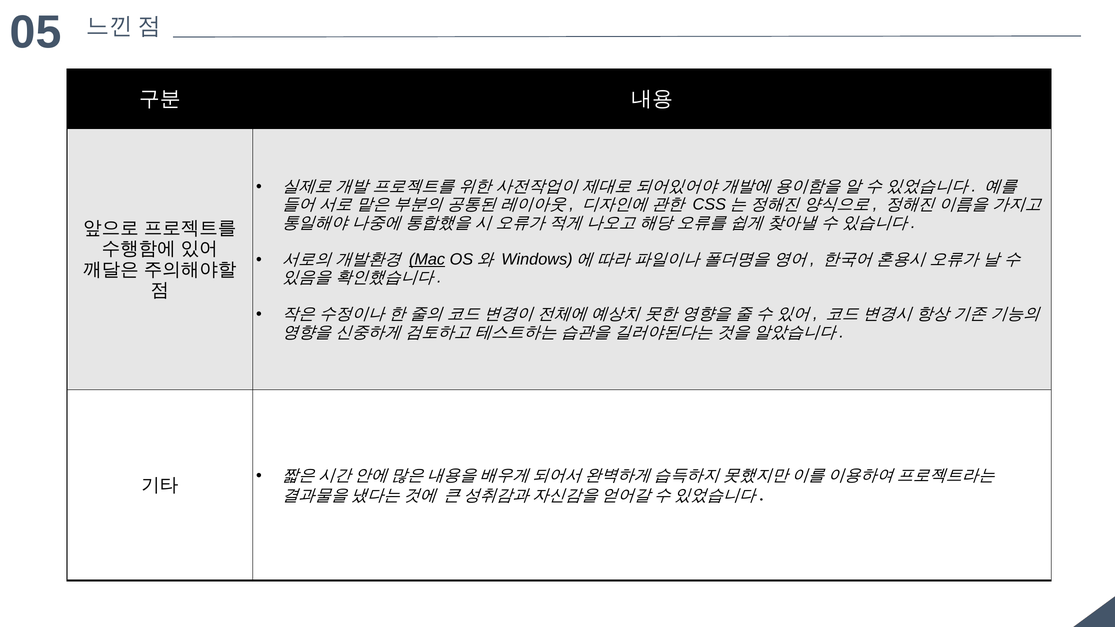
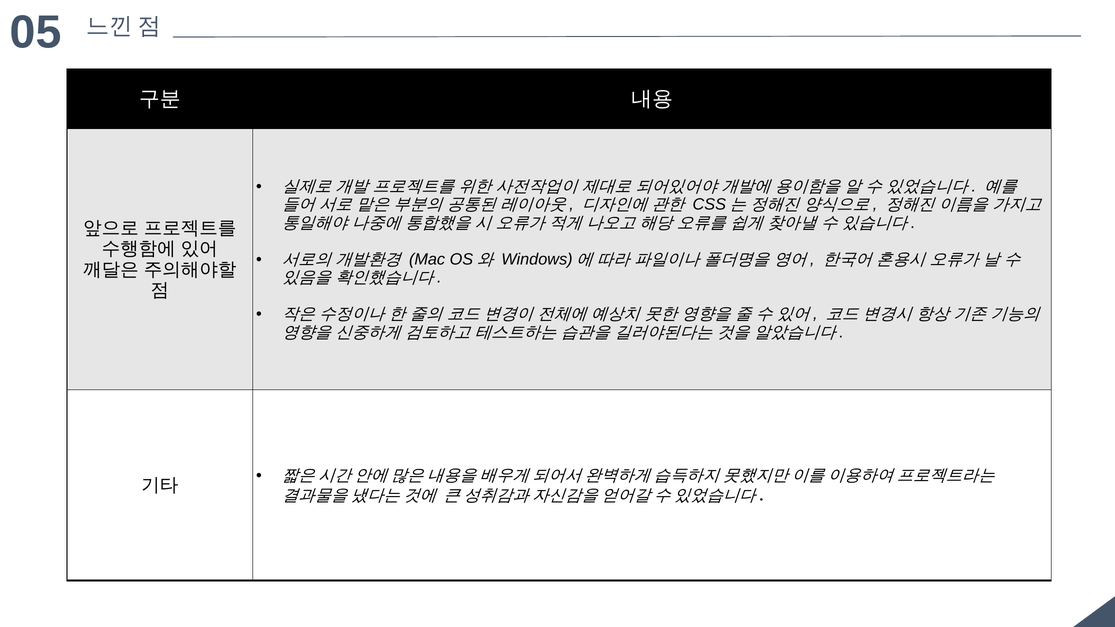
Mac underline: present -> none (427, 259)
